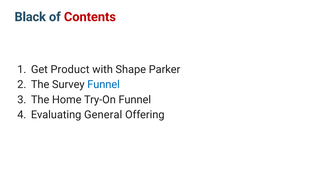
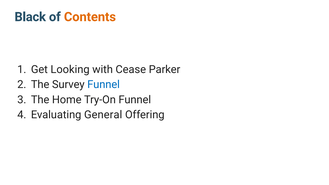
Contents colour: red -> orange (90, 17)
Product: Product -> Looking (70, 69)
Shape: Shape -> Cease (131, 69)
